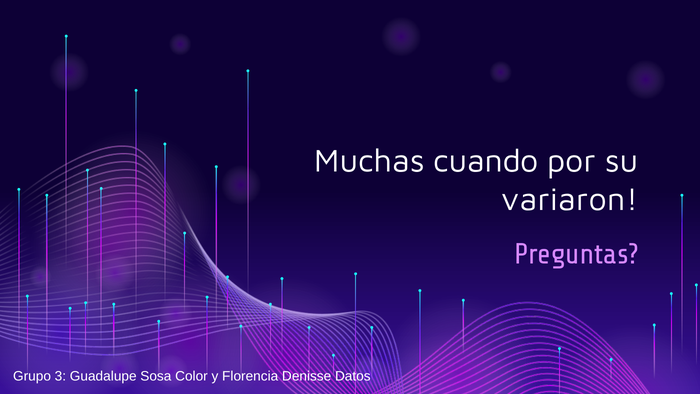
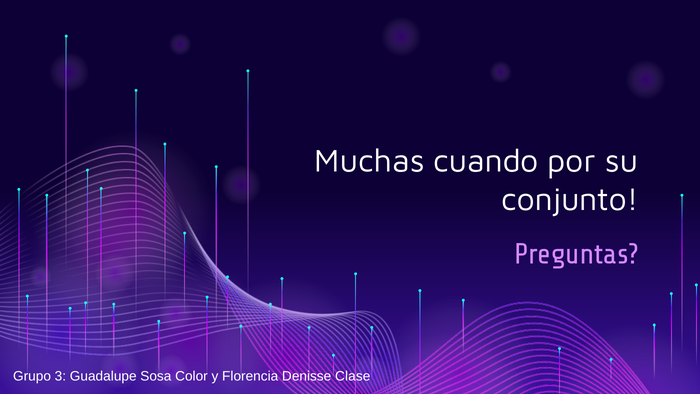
variaron: variaron -> conjunto (570, 200)
Datos: Datos -> Clase (353, 376)
